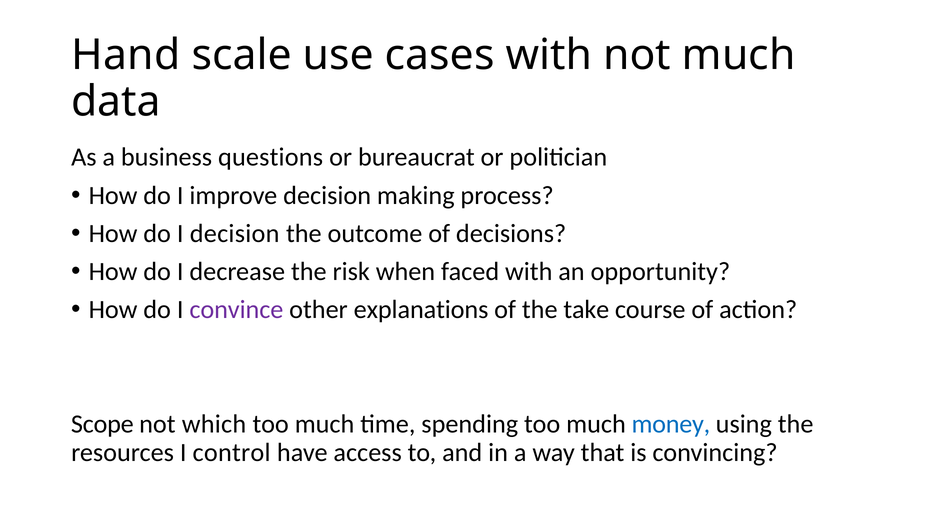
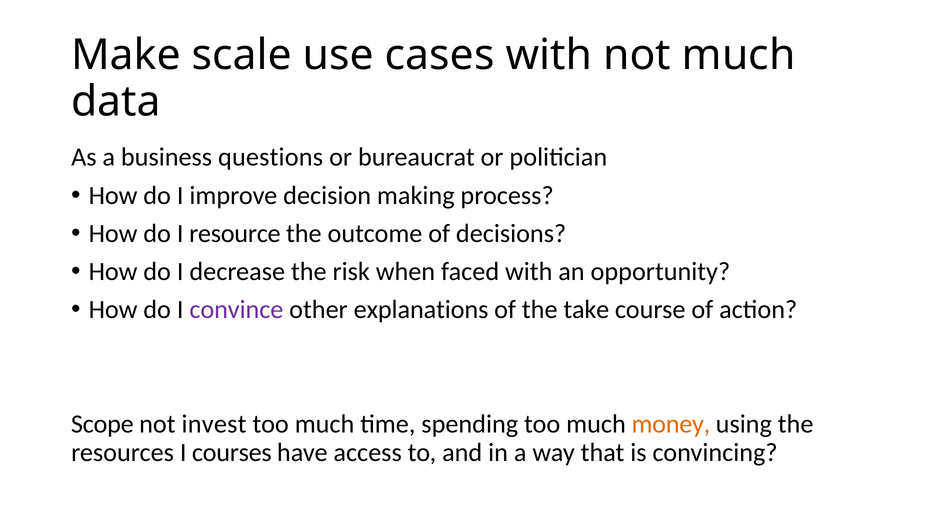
Hand: Hand -> Make (126, 55)
I decision: decision -> resource (235, 233)
which: which -> invest (214, 424)
money colour: blue -> orange (671, 424)
control: control -> courses (232, 452)
